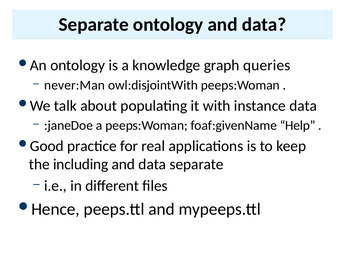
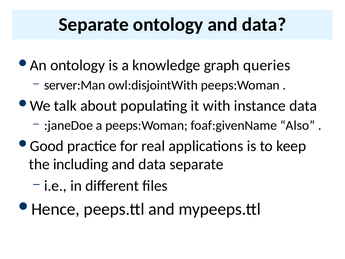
never:Man: never:Man -> server:Man (75, 85)
Help: Help -> Also (297, 125)
